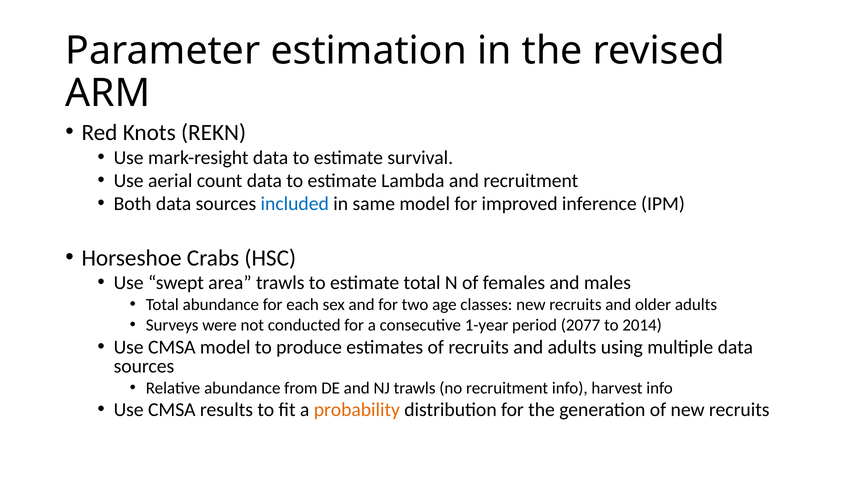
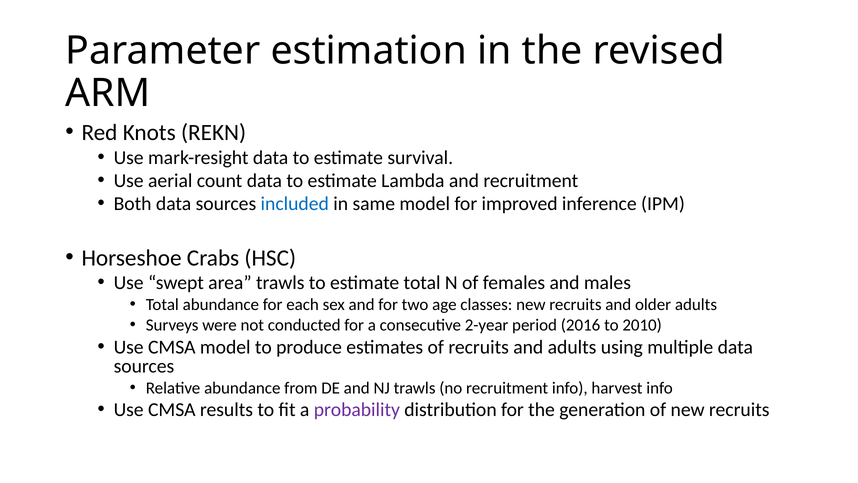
1-year: 1-year -> 2-year (487, 325)
2077: 2077 -> 2016 (581, 325)
2014: 2014 -> 2010 (642, 325)
probability colour: orange -> purple (357, 409)
